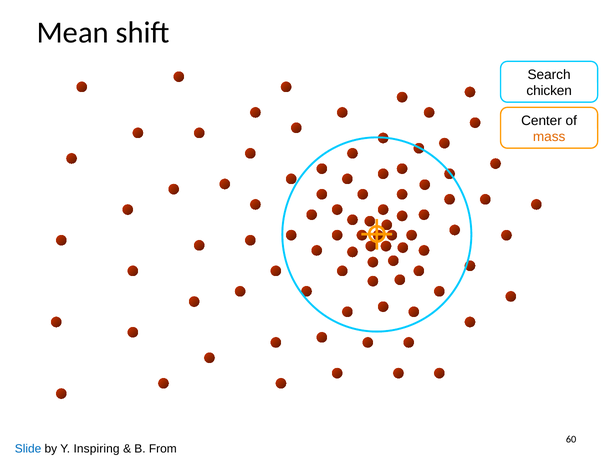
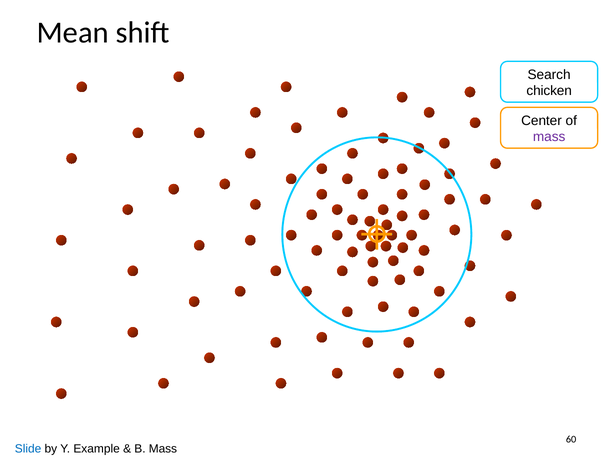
mass colour: orange -> purple (549, 137)
Inspiring: Inspiring -> Example (97, 448)
B From: From -> Mass (163, 448)
